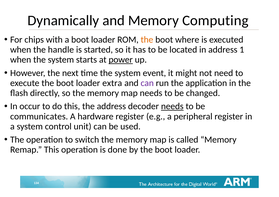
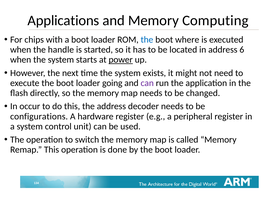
Dynamically: Dynamically -> Applications (63, 21)
the colour: orange -> blue (147, 40)
1: 1 -> 6 (242, 50)
event: event -> exists (154, 73)
extra: extra -> going (112, 83)
needs underline: present -> none (172, 106)
communicates: communicates -> configurations (39, 116)
